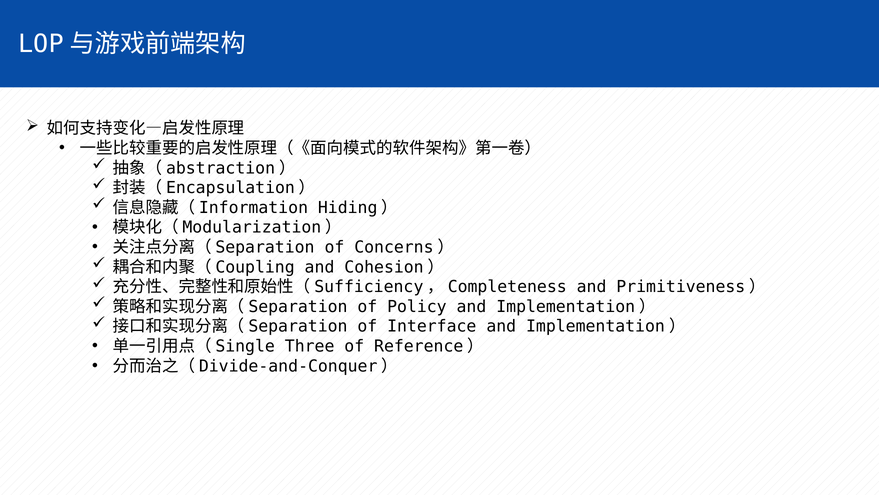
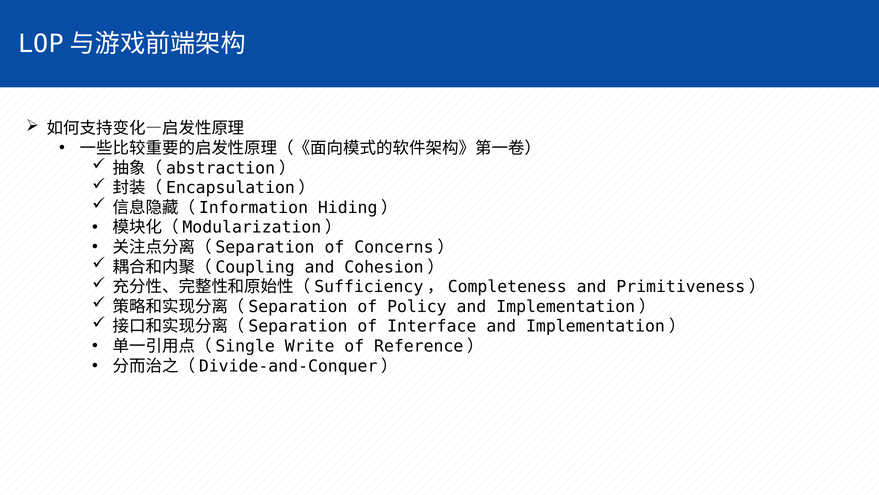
Three: Three -> Write (310, 346)
